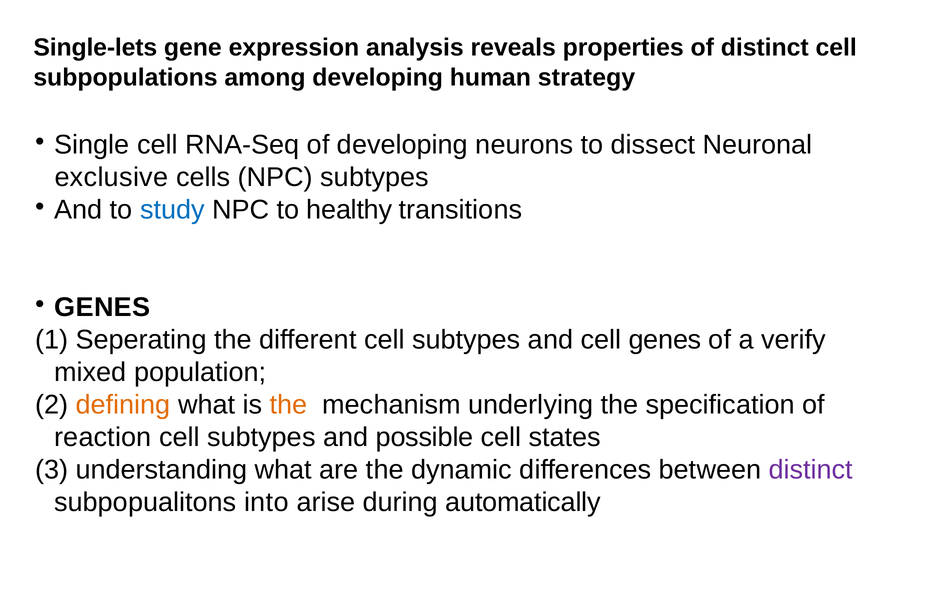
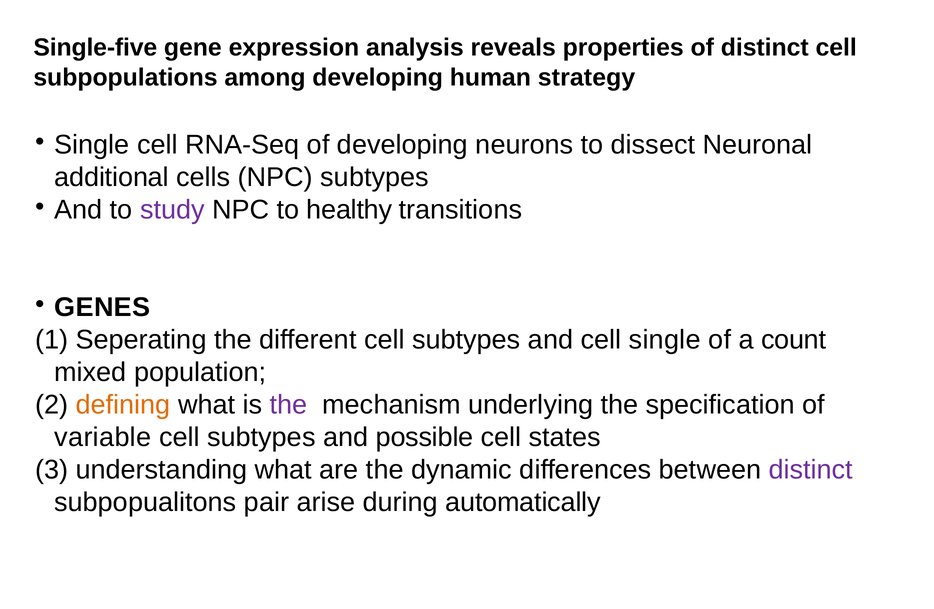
Single-lets: Single-lets -> Single-five (95, 48)
exclusive: exclusive -> additional (112, 177)
study colour: blue -> purple (172, 210)
cell genes: genes -> single (665, 340)
verify: verify -> count (794, 340)
the colour: orange -> purple (289, 405)
reaction: reaction -> variable (103, 437)
into: into -> pair (267, 502)
